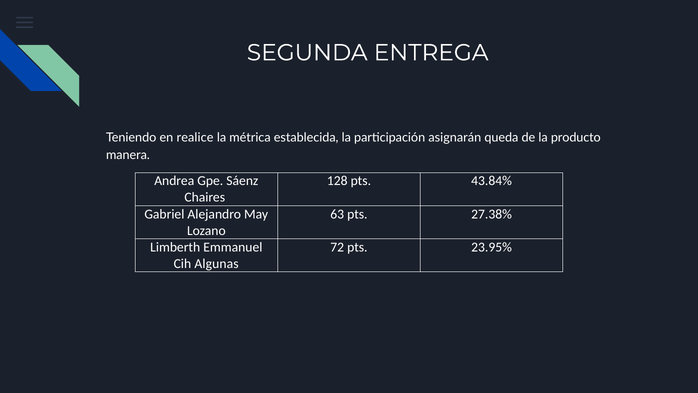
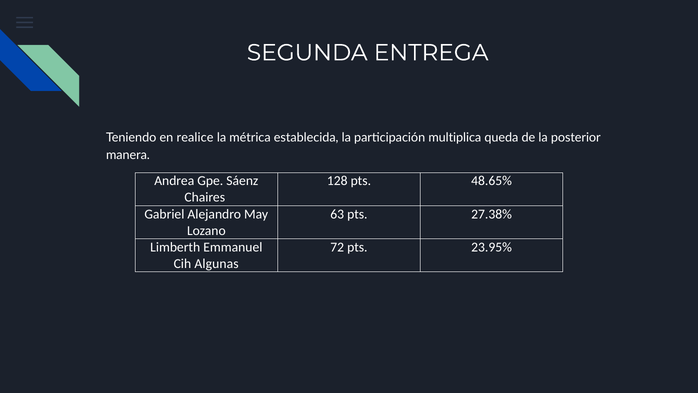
asignarán: asignarán -> multiplica (455, 137)
producto: producto -> posterior (576, 137)
43.84%: 43.84% -> 48.65% (492, 181)
